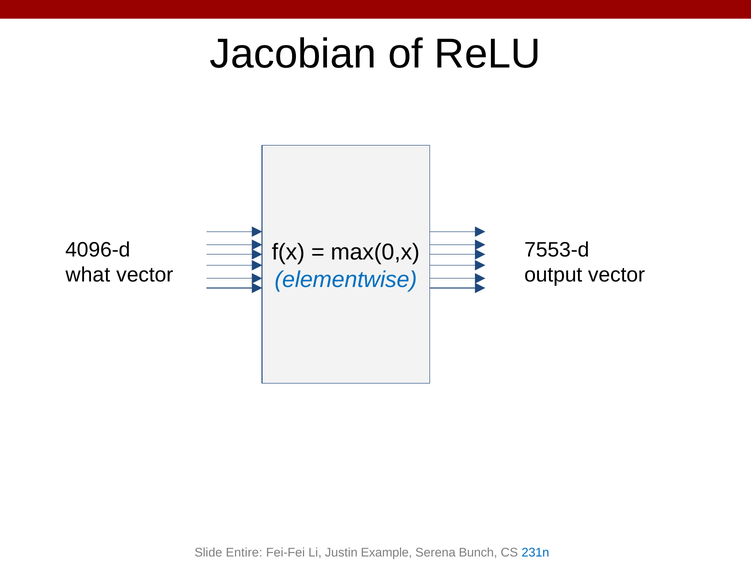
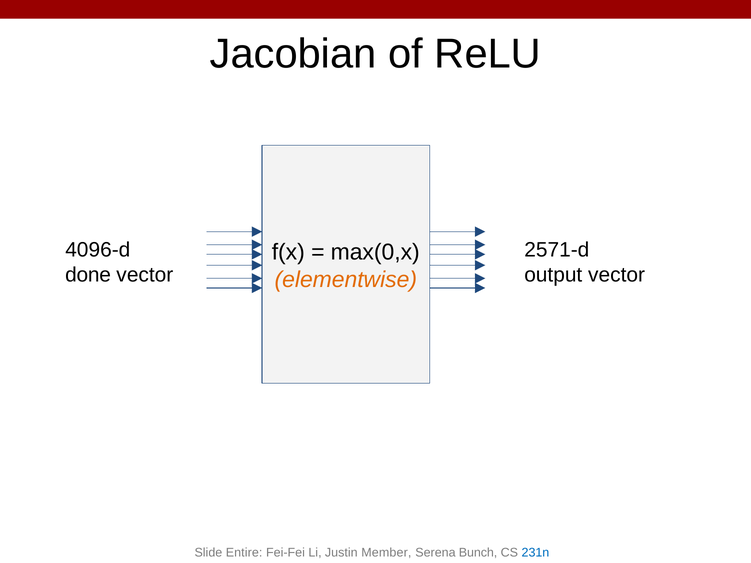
7553-d: 7553-d -> 2571-d (557, 250)
what: what -> done (88, 275)
elementwise colour: blue -> orange (346, 280)
Example: Example -> Member (386, 553)
